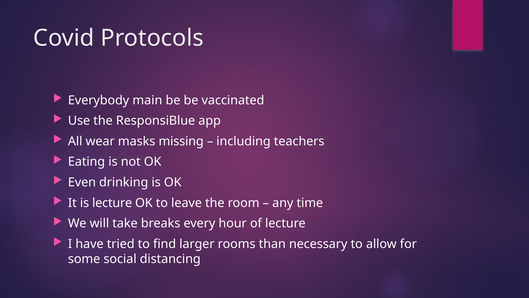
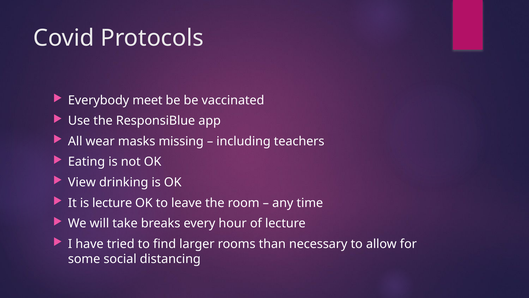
main: main -> meet (147, 100)
Even: Even -> View (82, 182)
